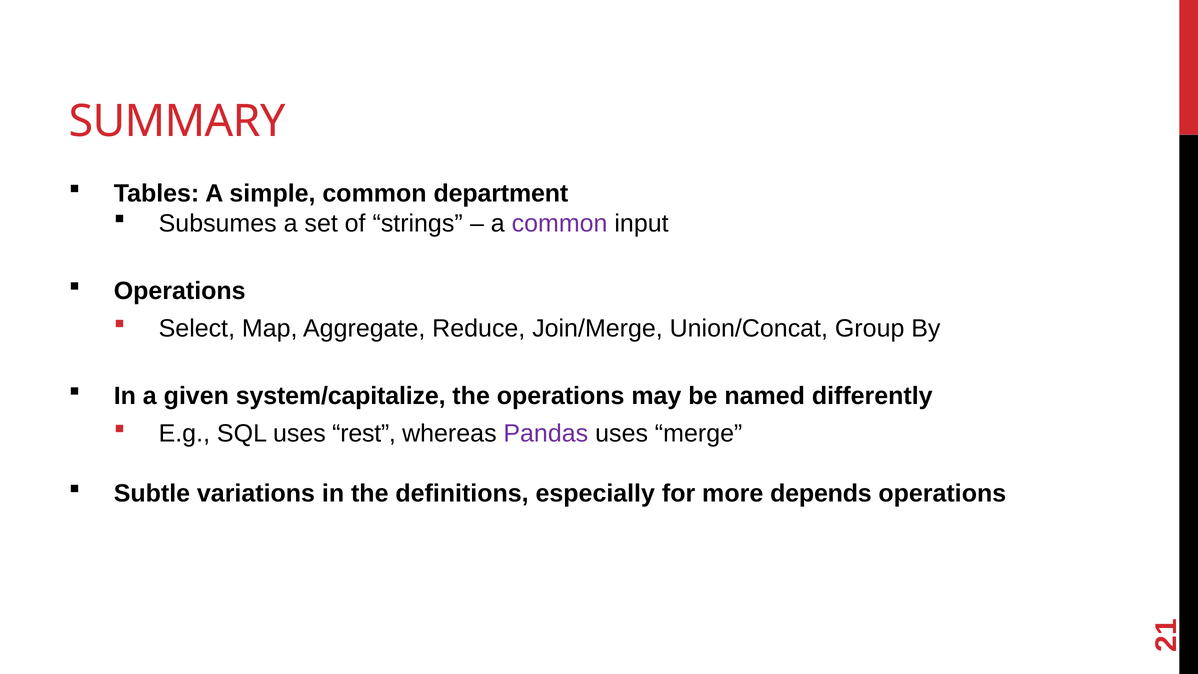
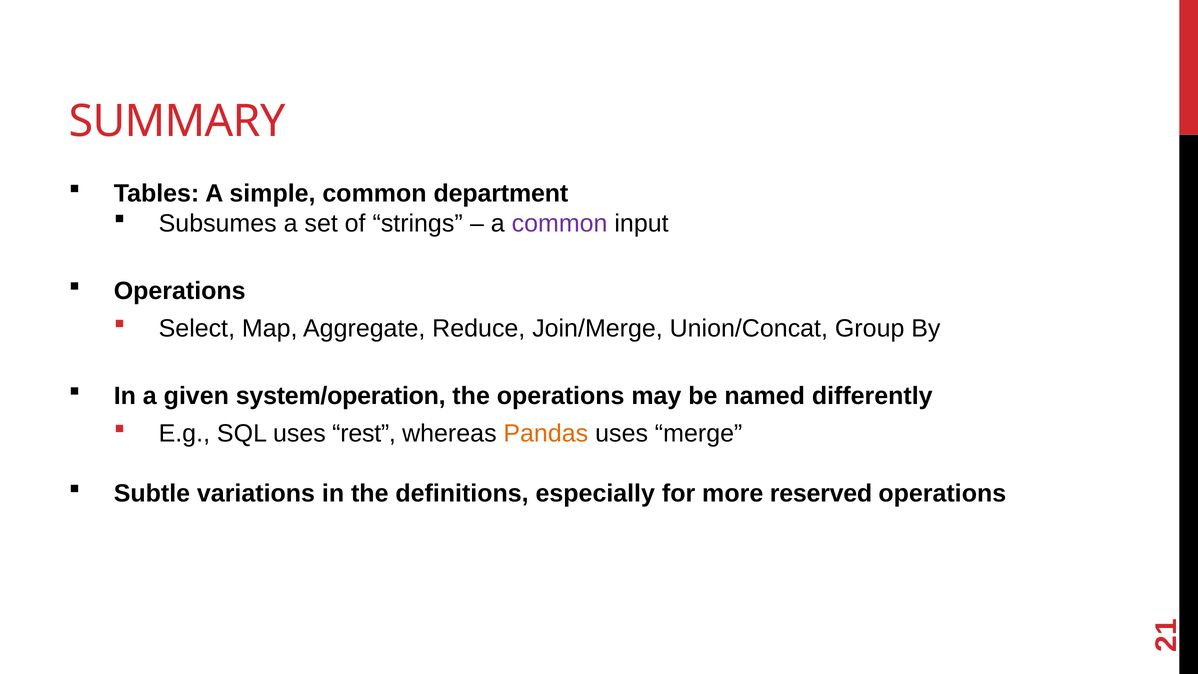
system/capitalize: system/capitalize -> system/operation (341, 396)
Pandas colour: purple -> orange (546, 433)
depends: depends -> reserved (821, 493)
